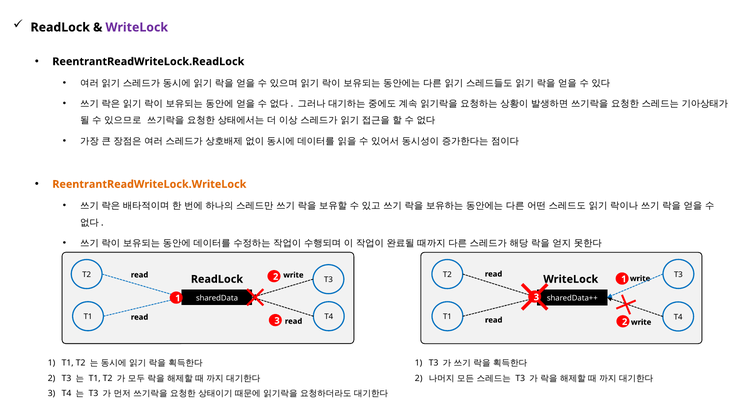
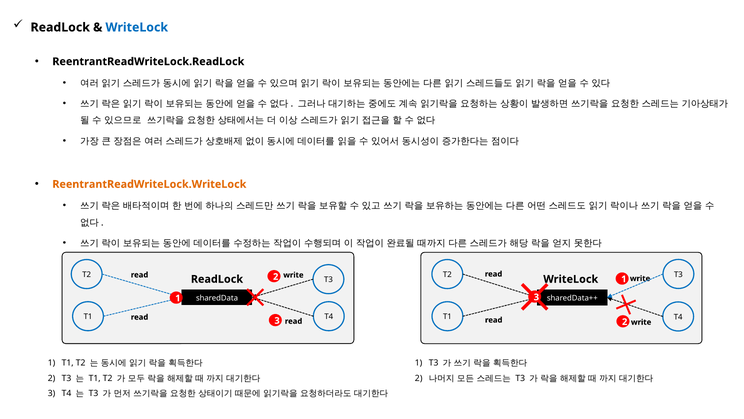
WriteLock colour: purple -> blue (137, 27)
